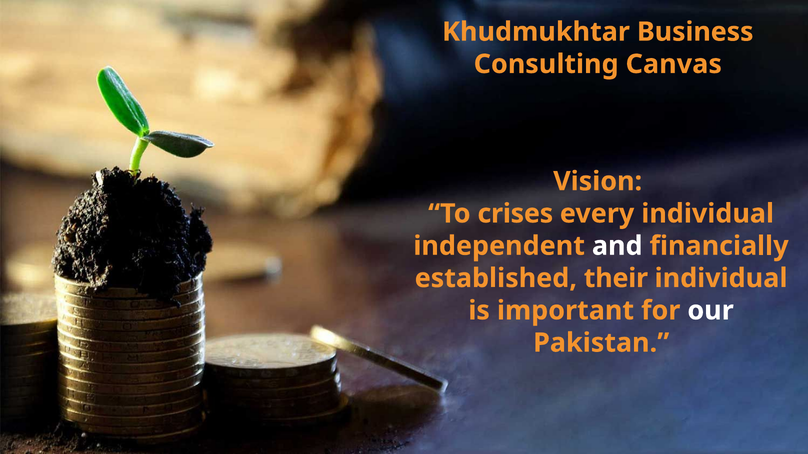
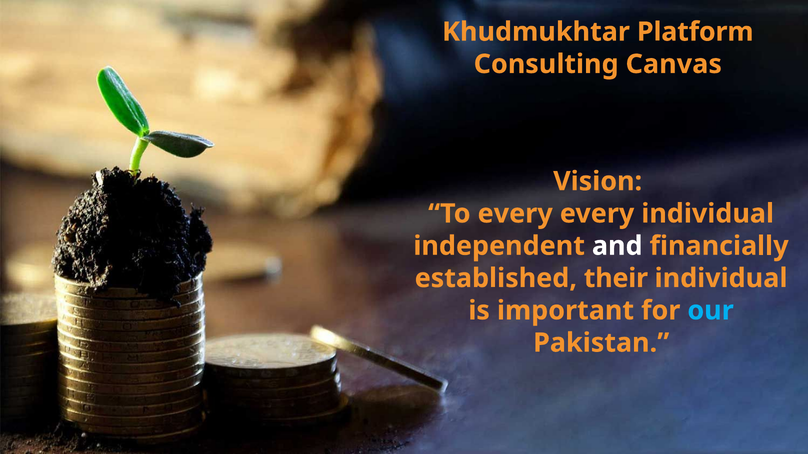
Business: Business -> Platform (695, 32)
To crises: crises -> every (515, 214)
our colour: white -> light blue (711, 311)
